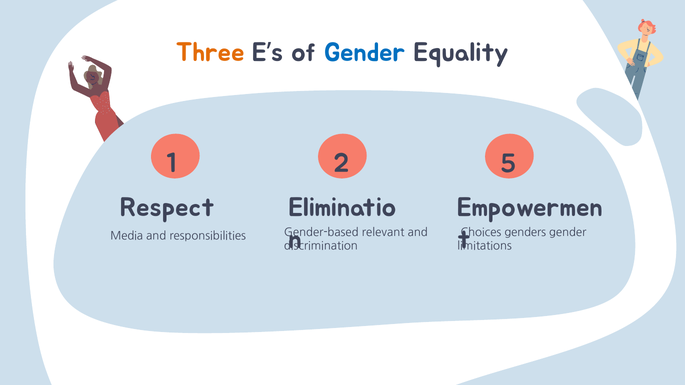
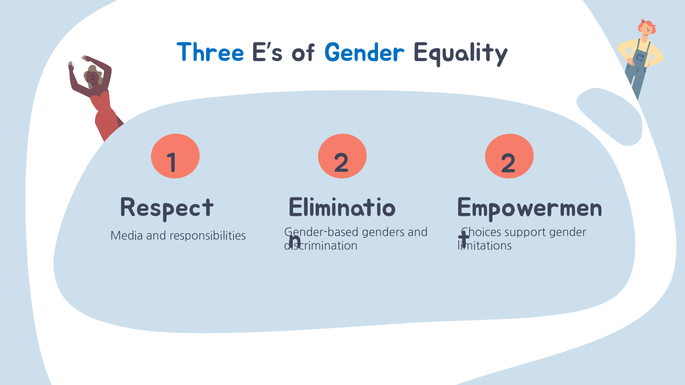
Three colour: orange -> blue (210, 52)
1 5: 5 -> 2 (508, 164)
genders: genders -> support (525, 232)
relevant: relevant -> genders (383, 233)
